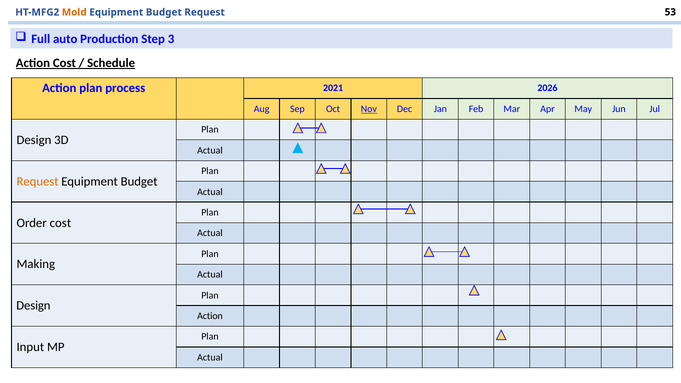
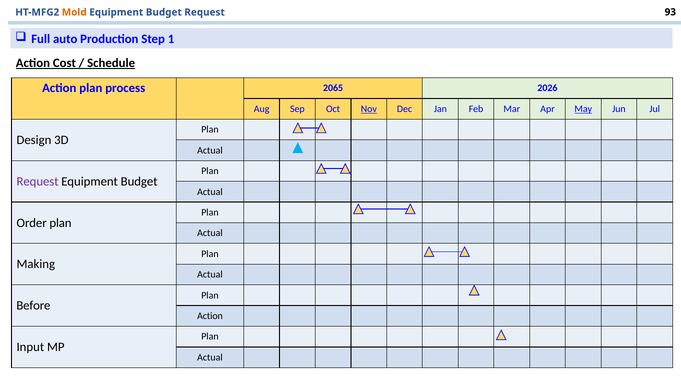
53: 53 -> 93 (670, 12)
3: 3 -> 1 (171, 39)
2021: 2021 -> 2065 (333, 88)
May underline: none -> present (583, 109)
Request colour: orange -> purple (38, 181)
Order cost: cost -> plan (60, 223)
Design: Design -> Before (33, 306)
